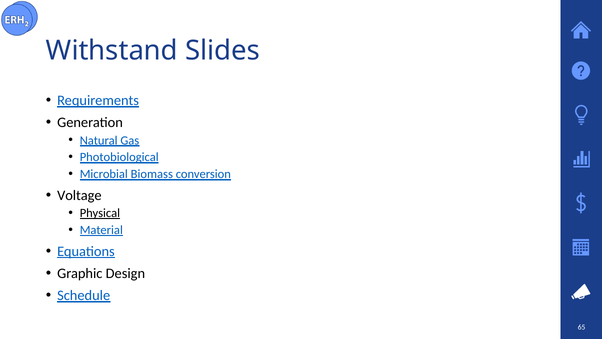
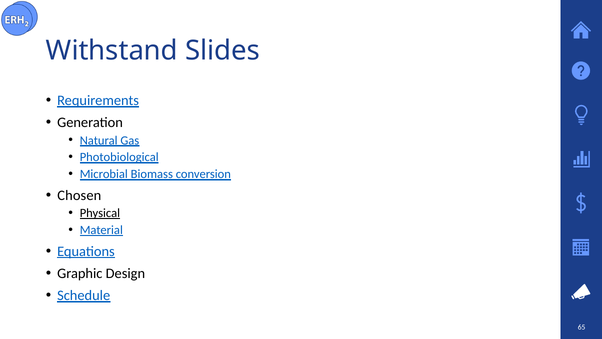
Voltage: Voltage -> Chosen (79, 195)
